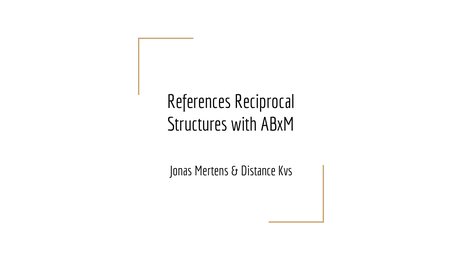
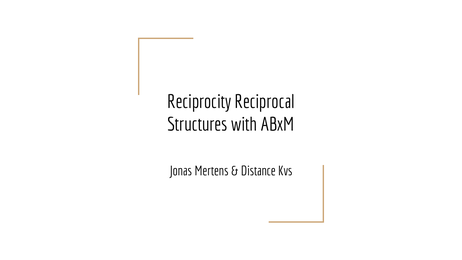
References: References -> Reciprocity (199, 102)
